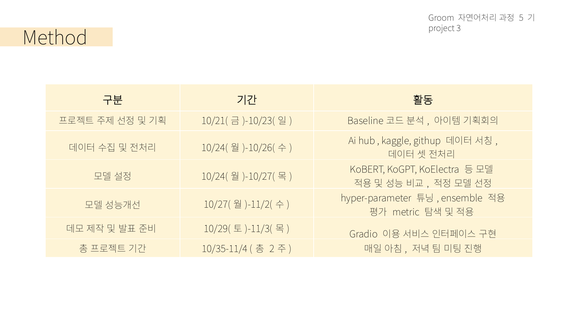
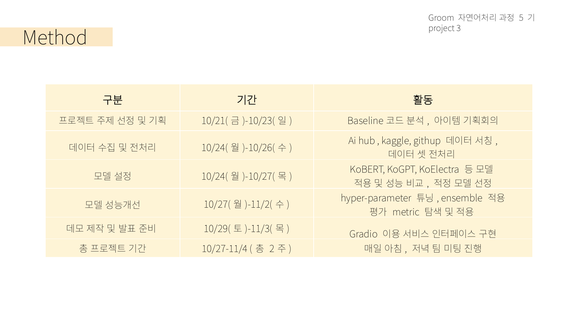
10/35-11/4: 10/35-11/4 -> 10/27-11/4 (225, 249)
